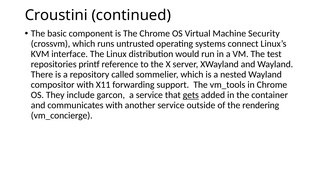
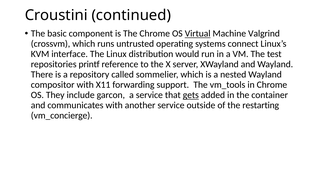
Virtual underline: none -> present (198, 34)
Security: Security -> Valgrind (264, 34)
rendering: rendering -> restarting (261, 105)
